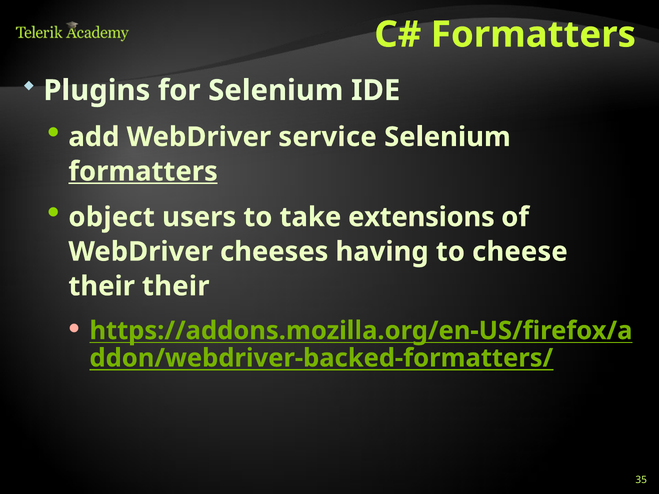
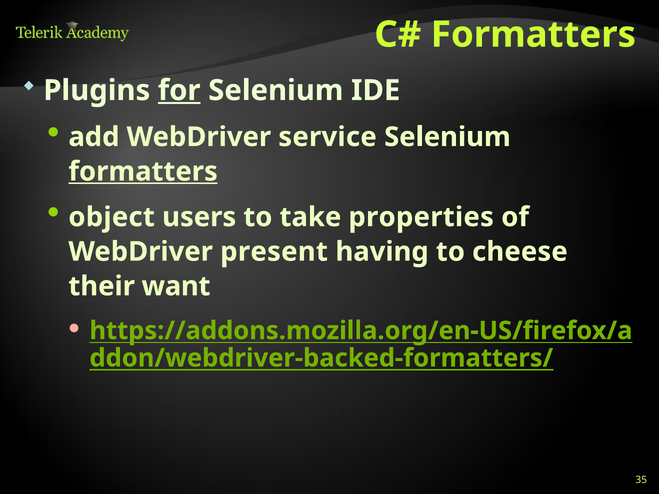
for underline: none -> present (179, 91)
extensions: extensions -> properties (421, 217)
cheeses: cheeses -> present (274, 252)
their their: their -> want (176, 286)
